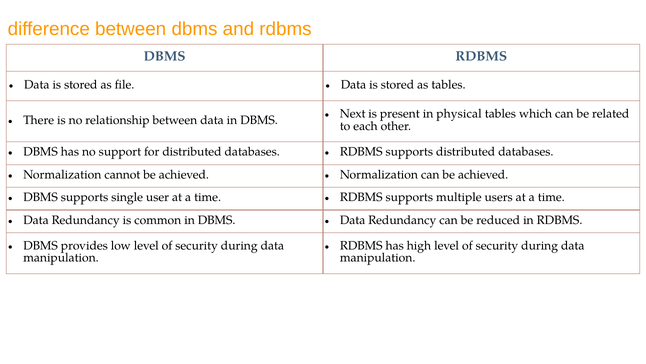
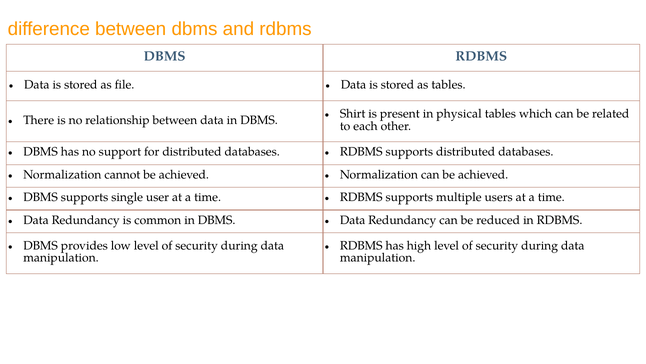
Next: Next -> Shirt (353, 114)
